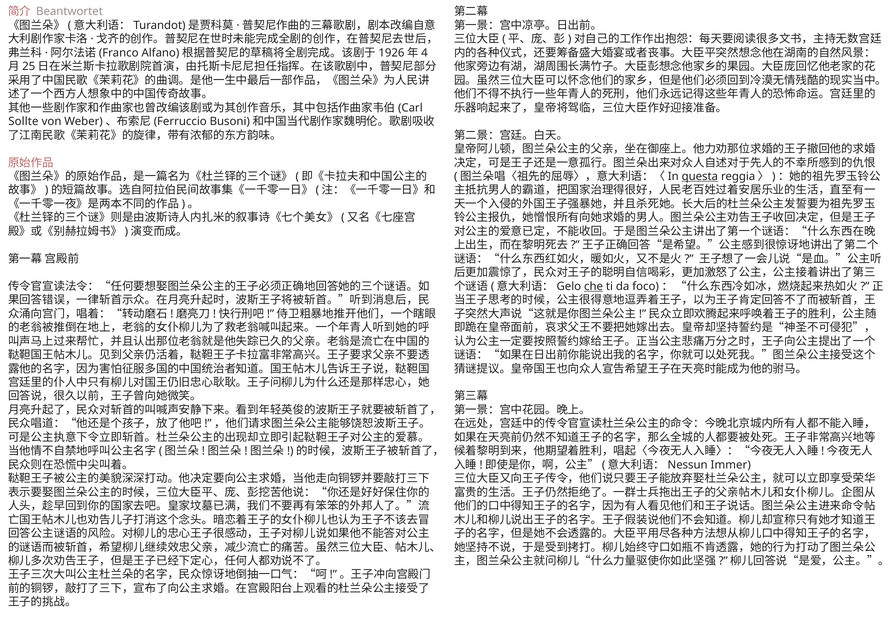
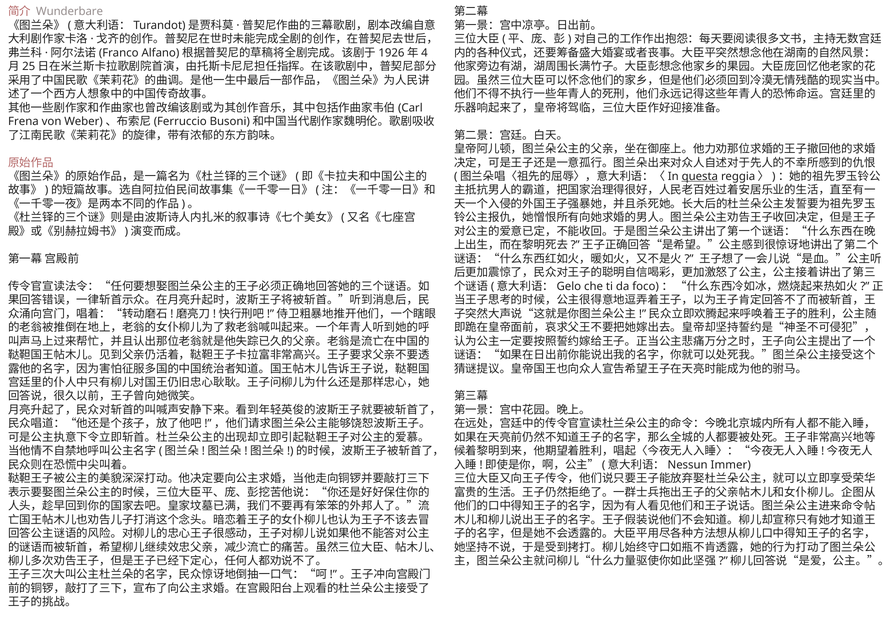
Beantwortet: Beantwortet -> Wunderbare (70, 12)
Sollte: Sollte -> Frena (23, 122)
che underline: present -> none (594, 287)
